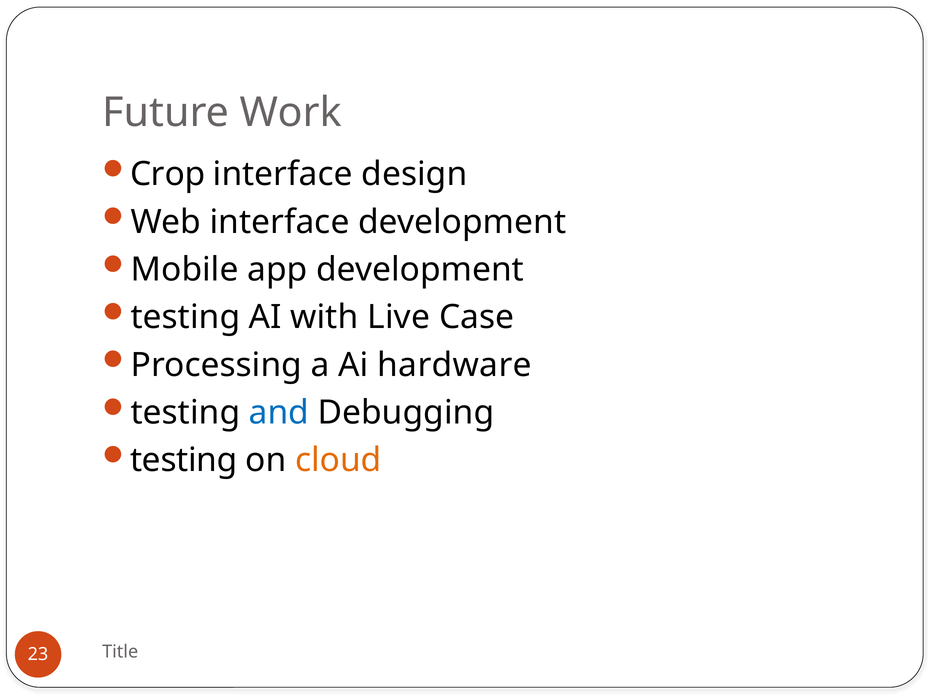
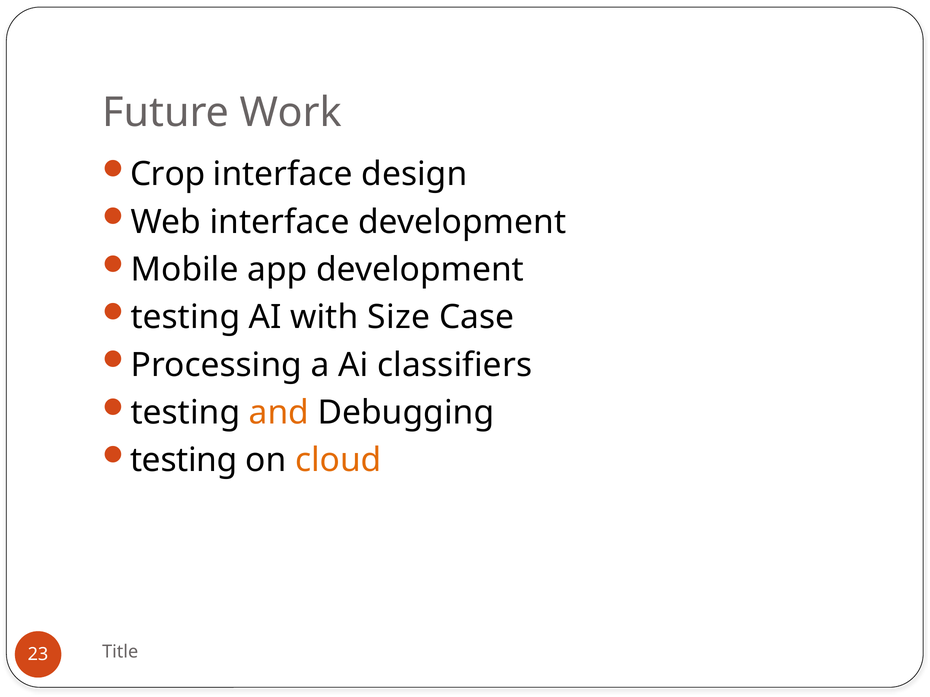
Live: Live -> Size (399, 318)
hardware: hardware -> classifiers (455, 365)
and colour: blue -> orange (279, 413)
